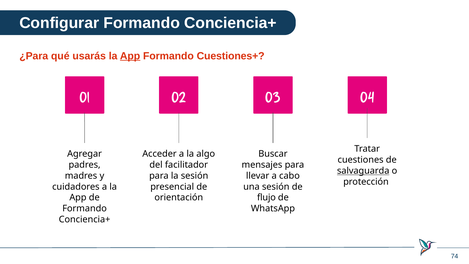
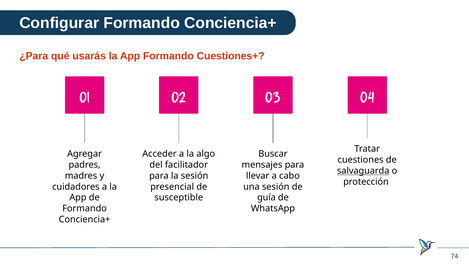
App underline: present -> none (130, 56)
orientación: orientación -> susceptible (179, 197)
flujo: flujo -> guía (266, 197)
